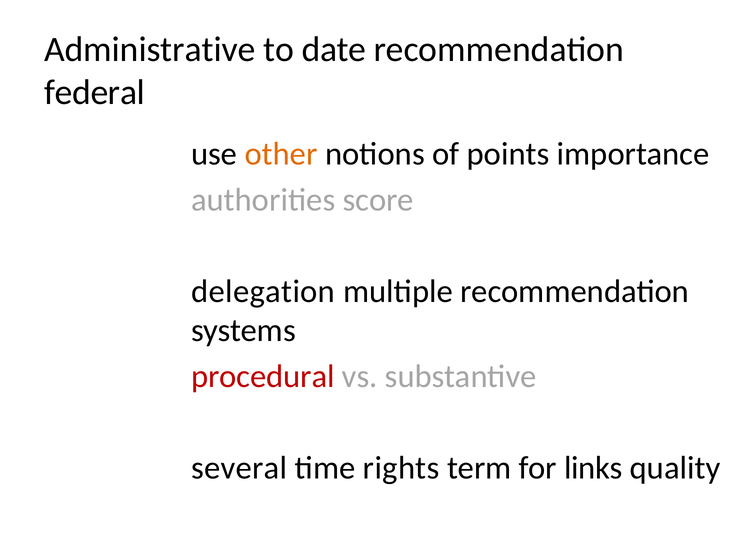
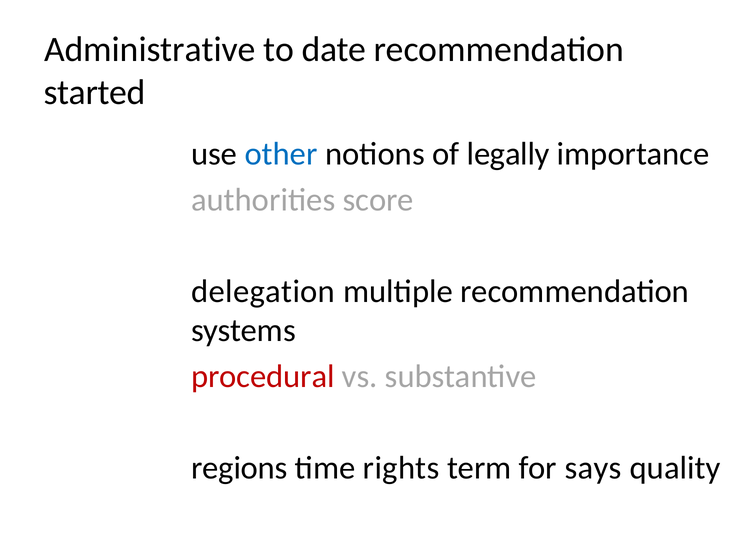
federal: federal -> started (95, 93)
other colour: orange -> blue (281, 154)
points: points -> legally (508, 154)
several: several -> regions (239, 468)
links: links -> says (593, 468)
